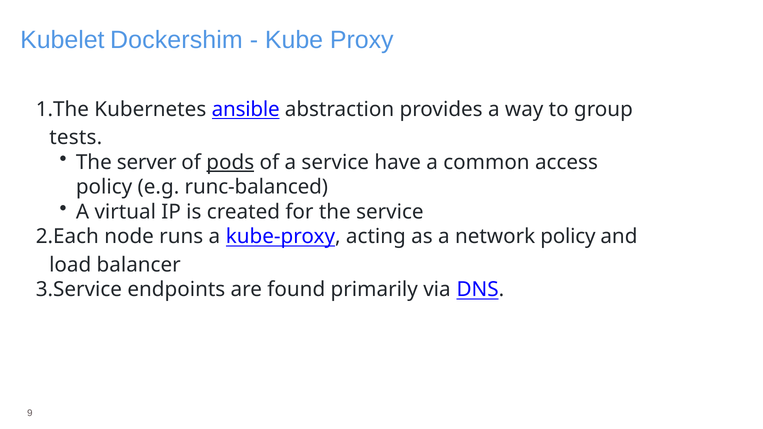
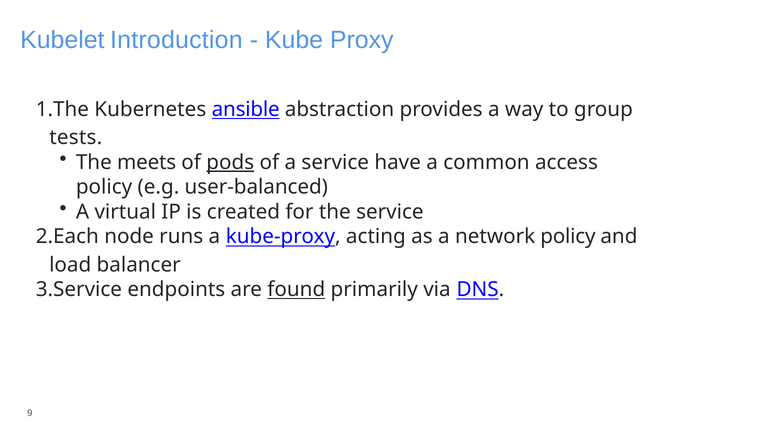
Dockershim: Dockershim -> Introduction (176, 40)
server: server -> meets (147, 162)
runc-balanced: runc-balanced -> user-balanced (256, 187)
found underline: none -> present (296, 290)
